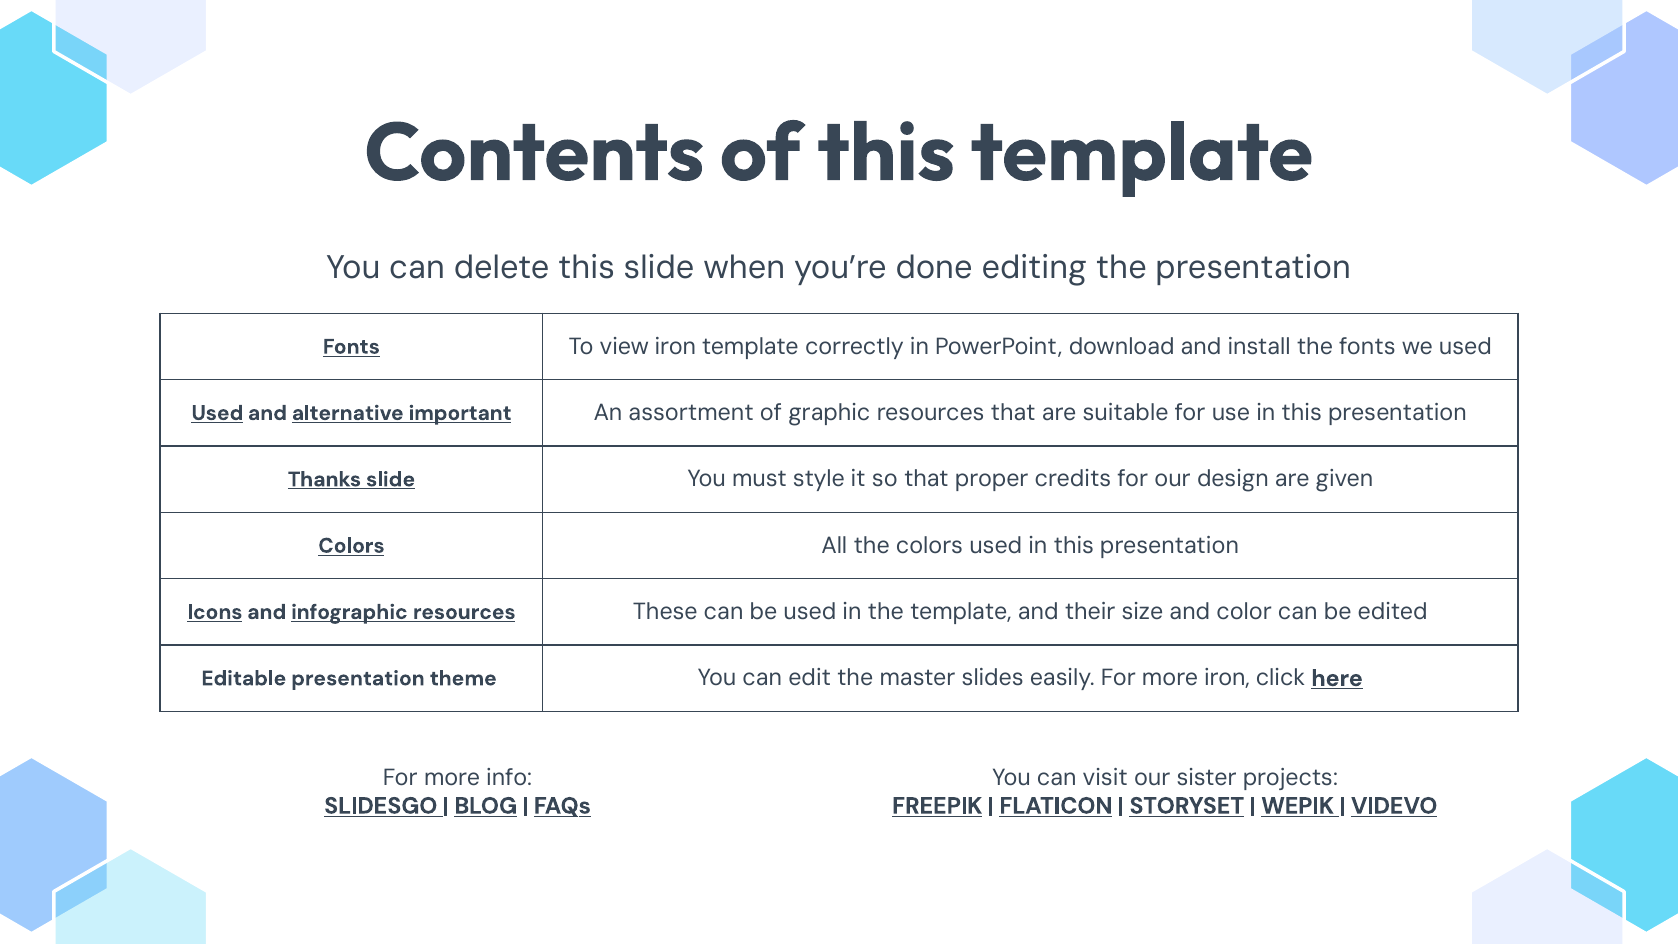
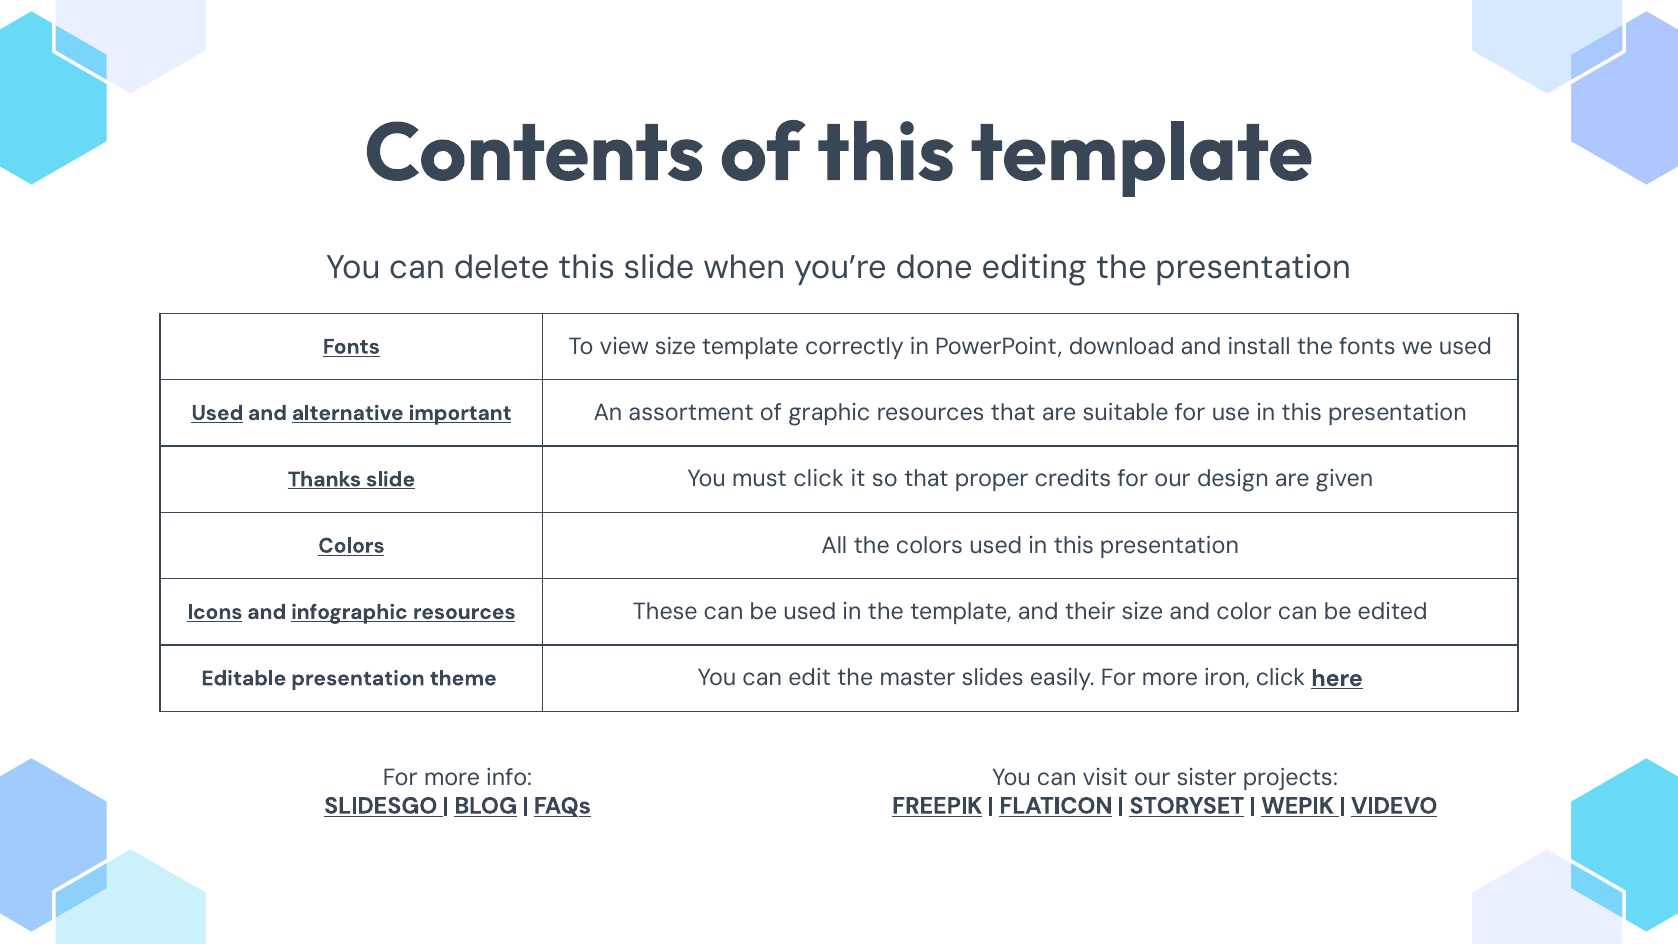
view iron: iron -> size (675, 347)
must style: style -> click (819, 479)
